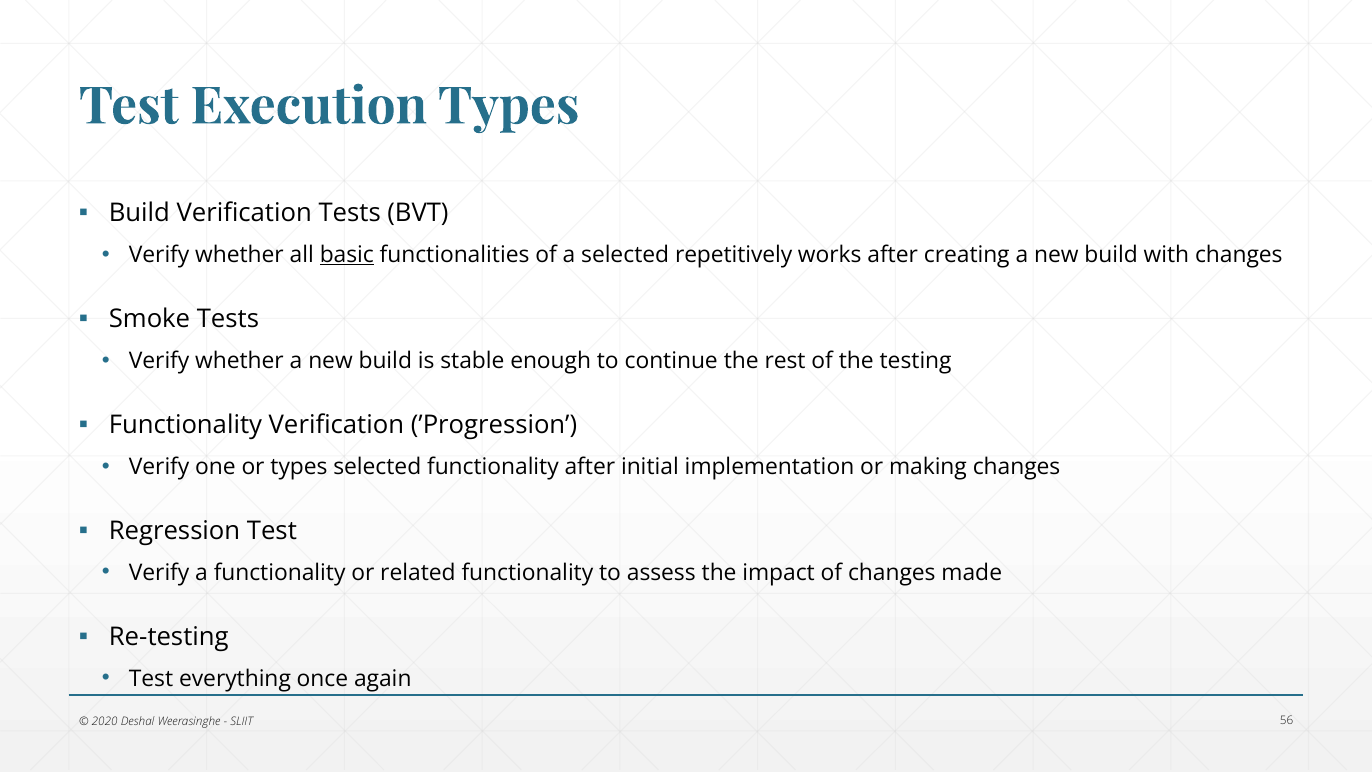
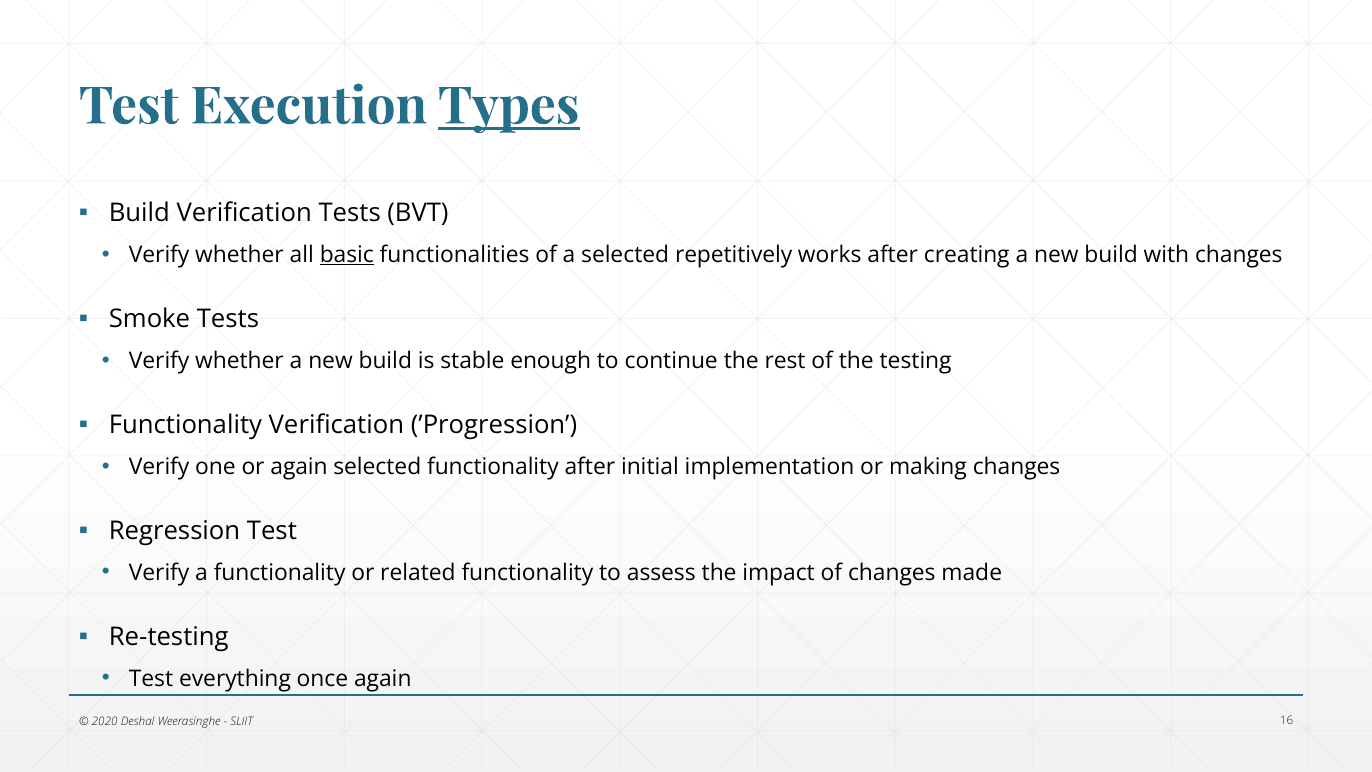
Types underline: none -> present (509, 106)
or types: types -> again (299, 467)
56: 56 -> 16 (1287, 720)
